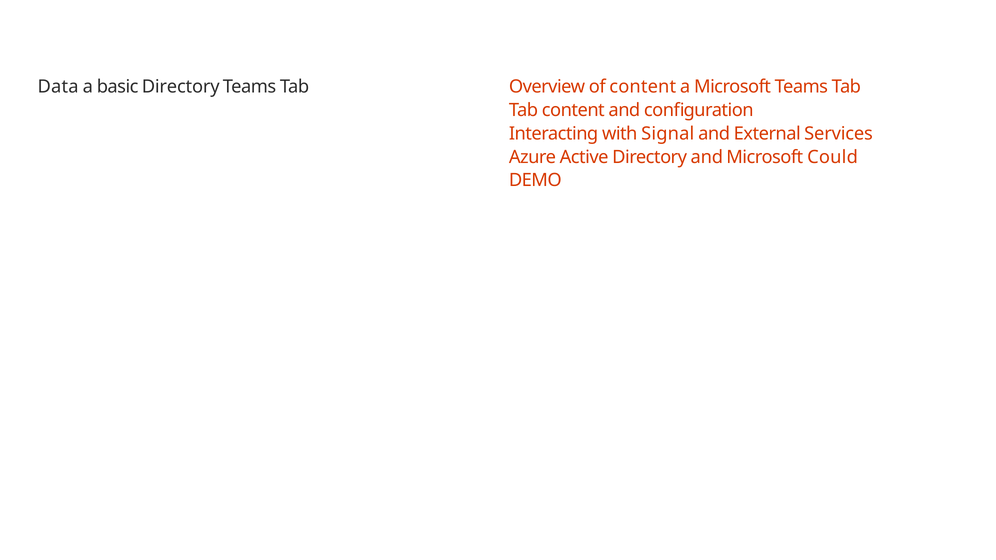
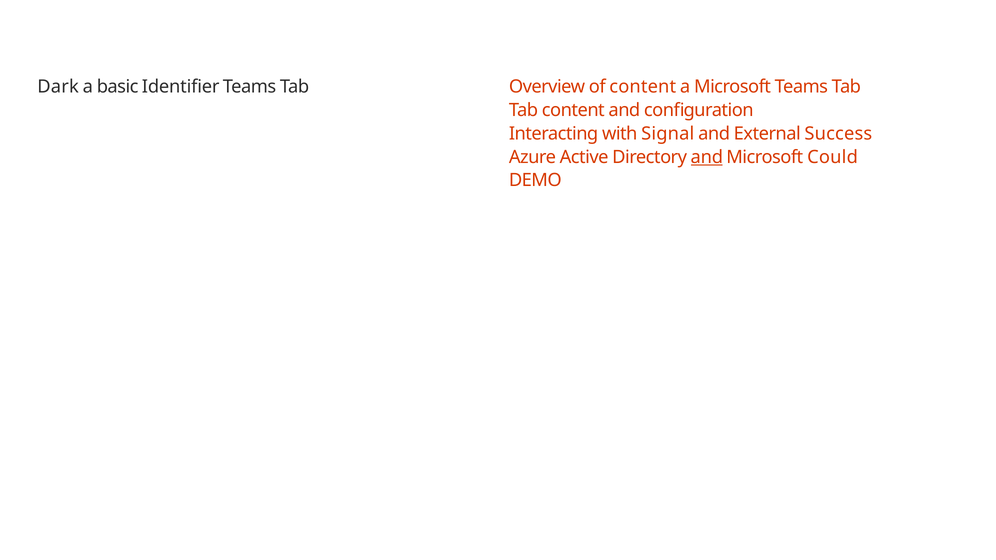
Data: Data -> Dark (58, 87)
basic Directory: Directory -> Identifier (181, 87)
Services: Services -> Success (838, 134)
and underline: none -> present (707, 157)
